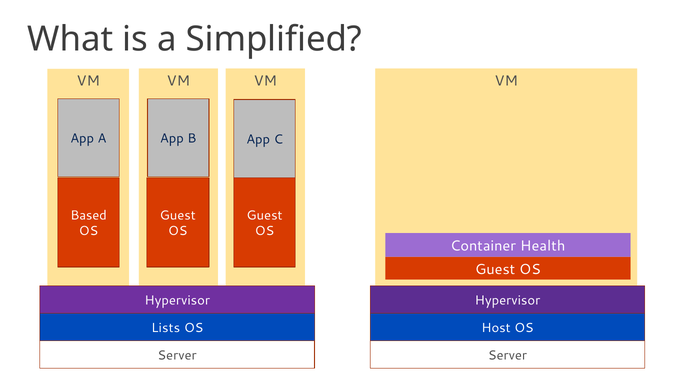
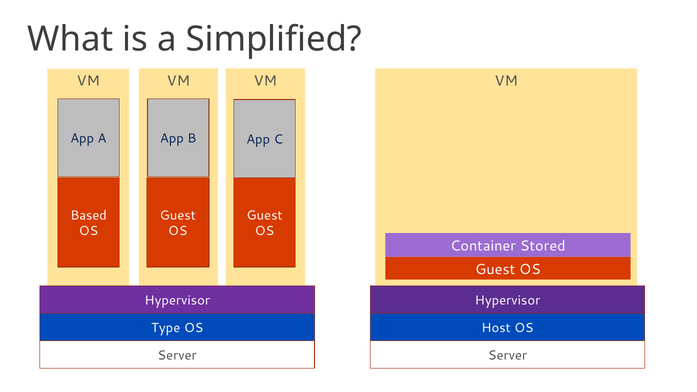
Health: Health -> Stored (543, 246)
Lists: Lists -> Type (166, 328)
